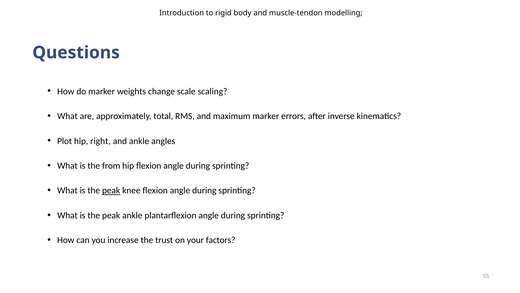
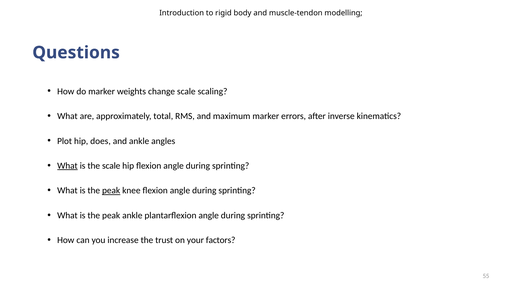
right: right -> does (100, 141)
What underline: none -> present (67, 166)
the from: from -> scale (111, 166)
